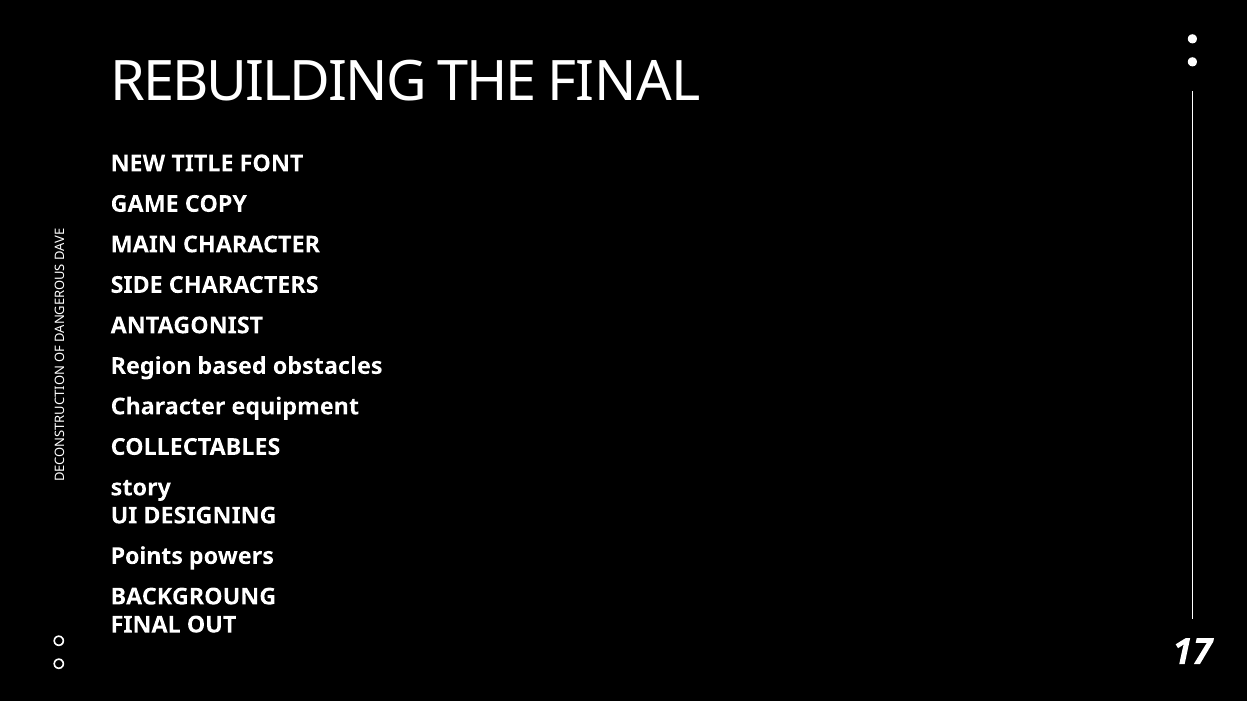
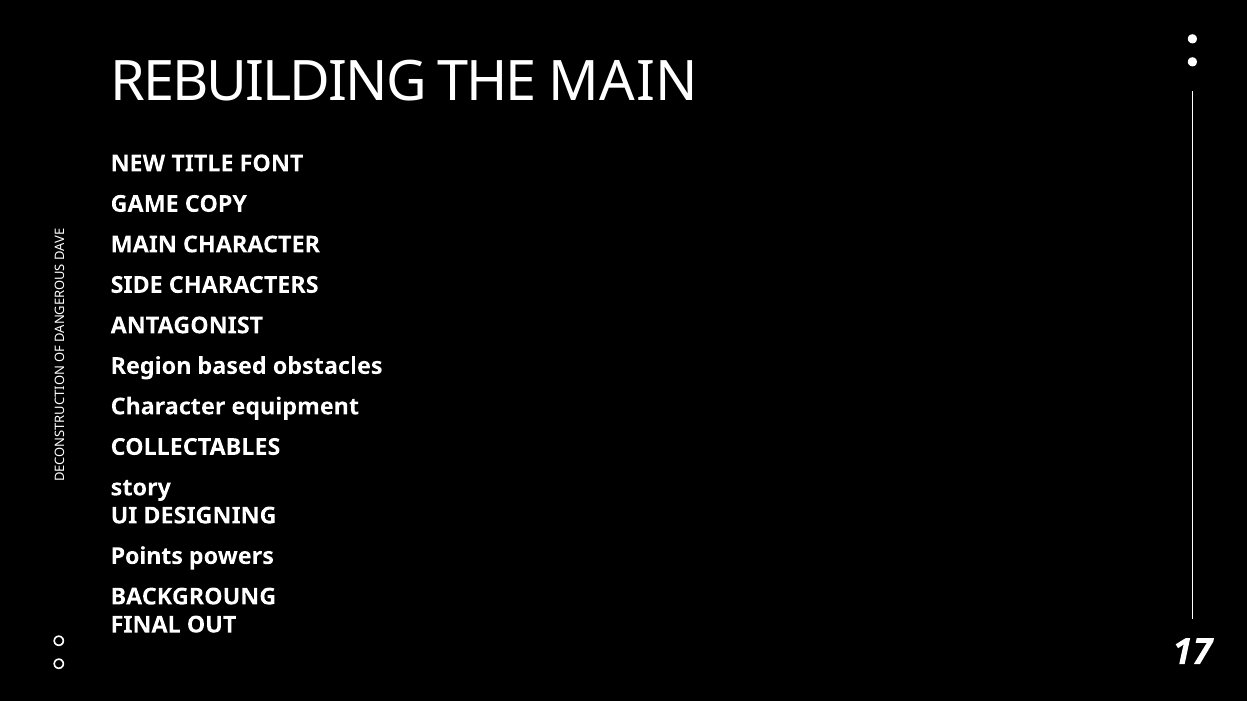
THE FINAL: FINAL -> MAIN (623, 82)
